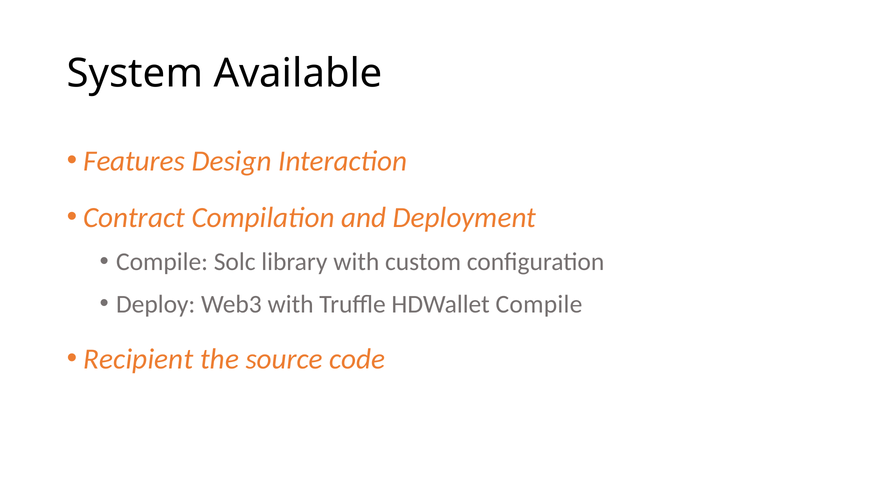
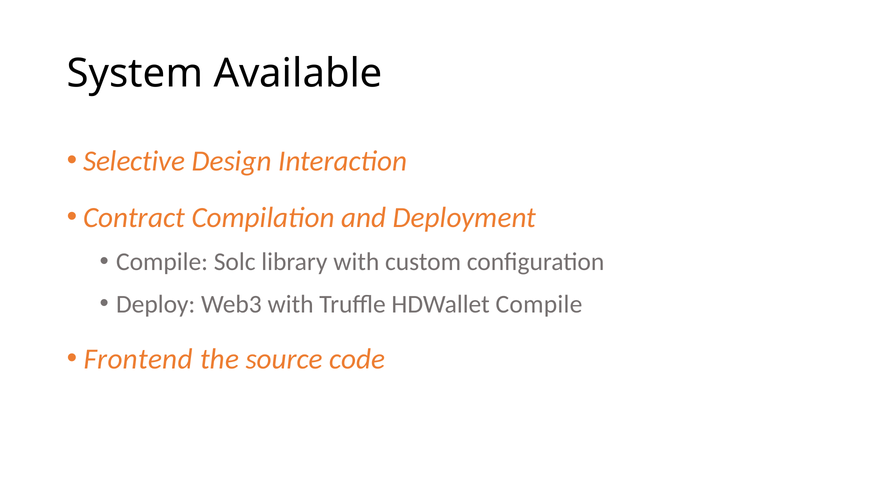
Features: Features -> Selective (134, 161)
Recipient: Recipient -> Frontend (138, 359)
